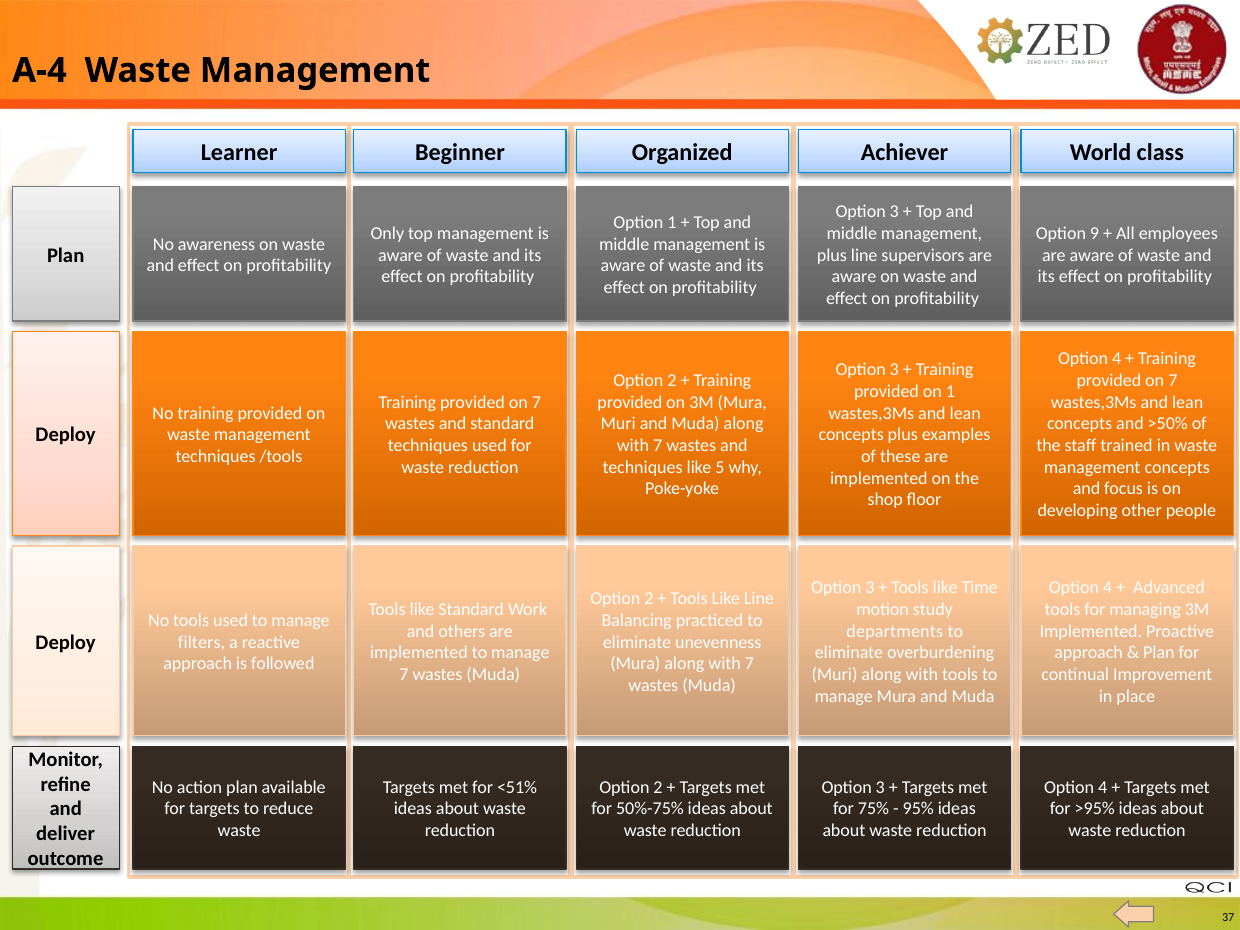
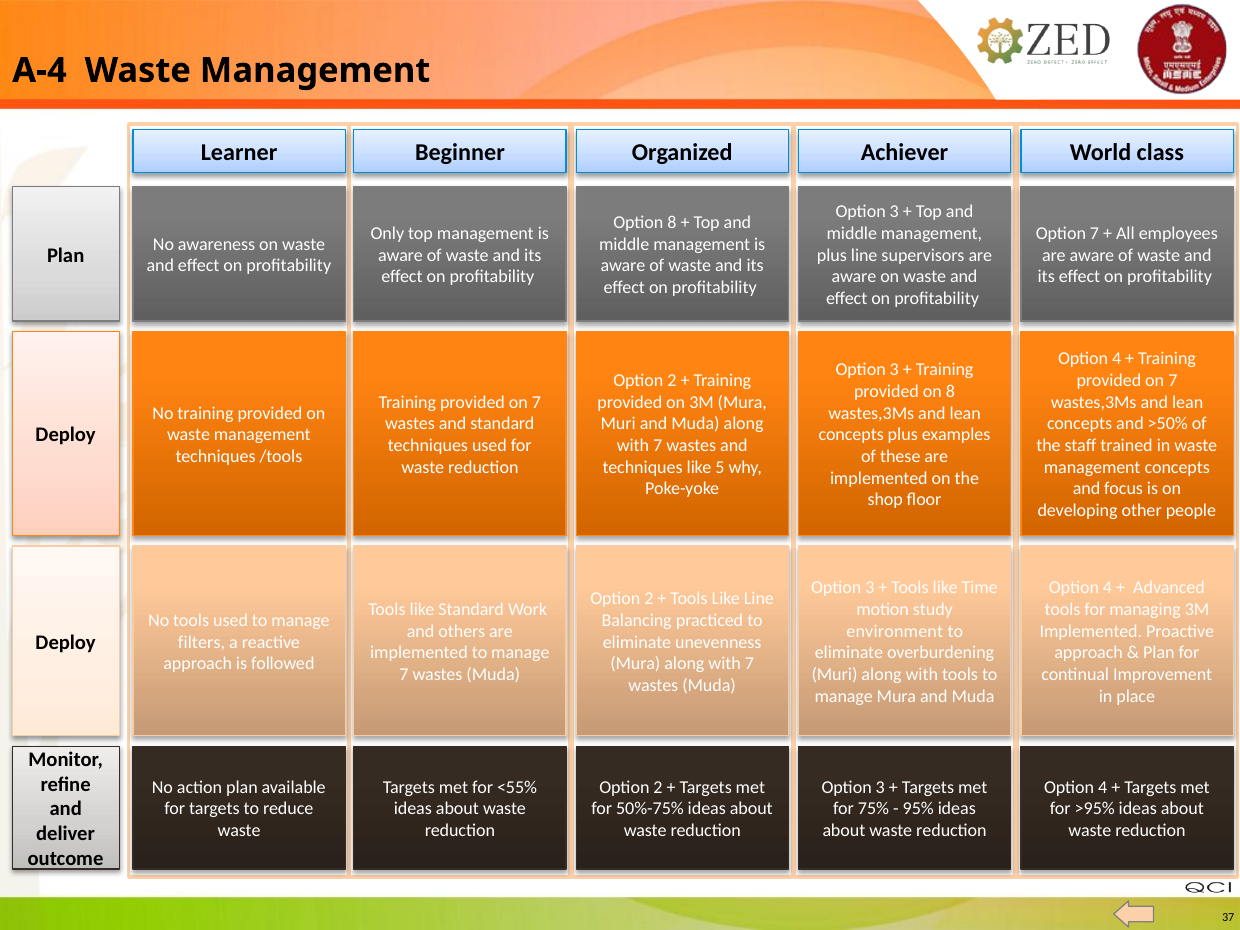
Option 1: 1 -> 8 (672, 223)
Option 9: 9 -> 7 (1095, 233)
on 1: 1 -> 8 (950, 391)
departments: departments -> environment (895, 631)
<51%: <51% -> <55% (517, 787)
